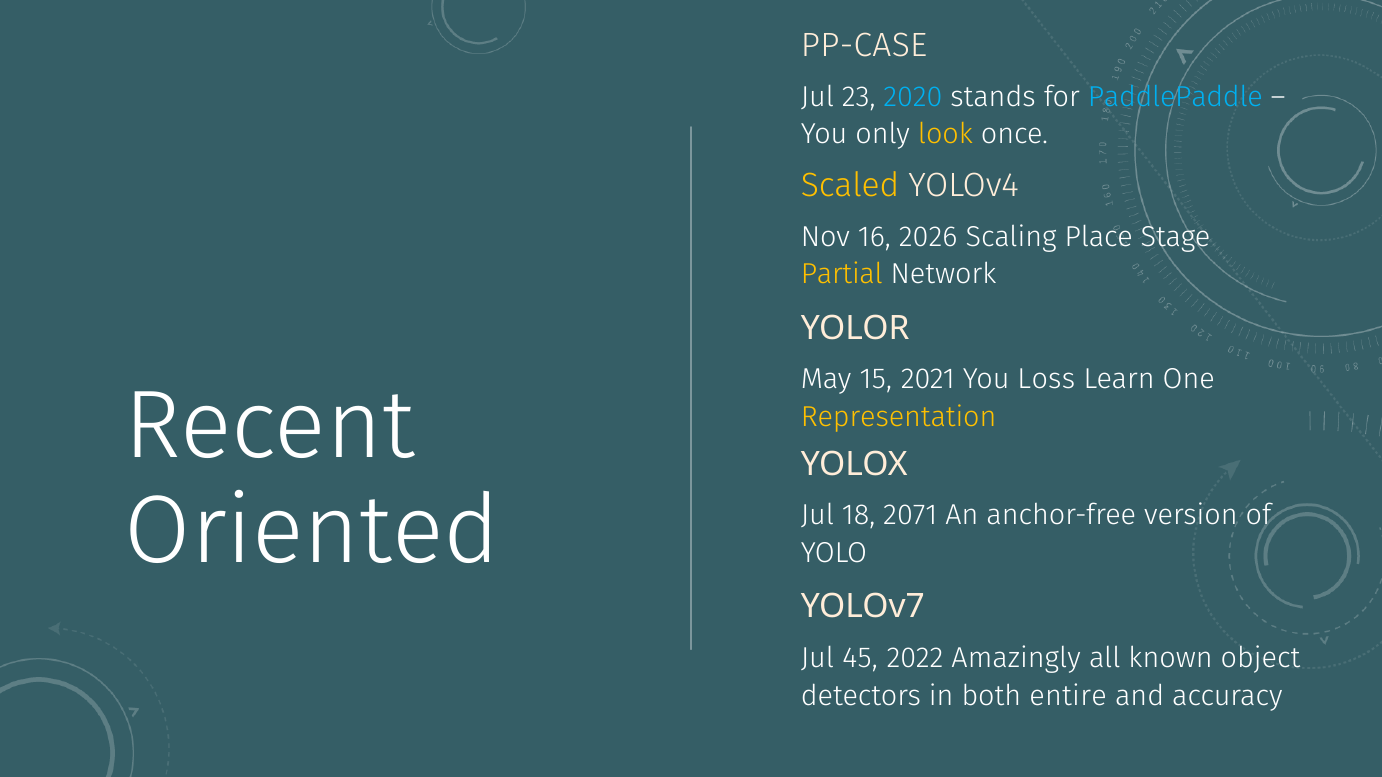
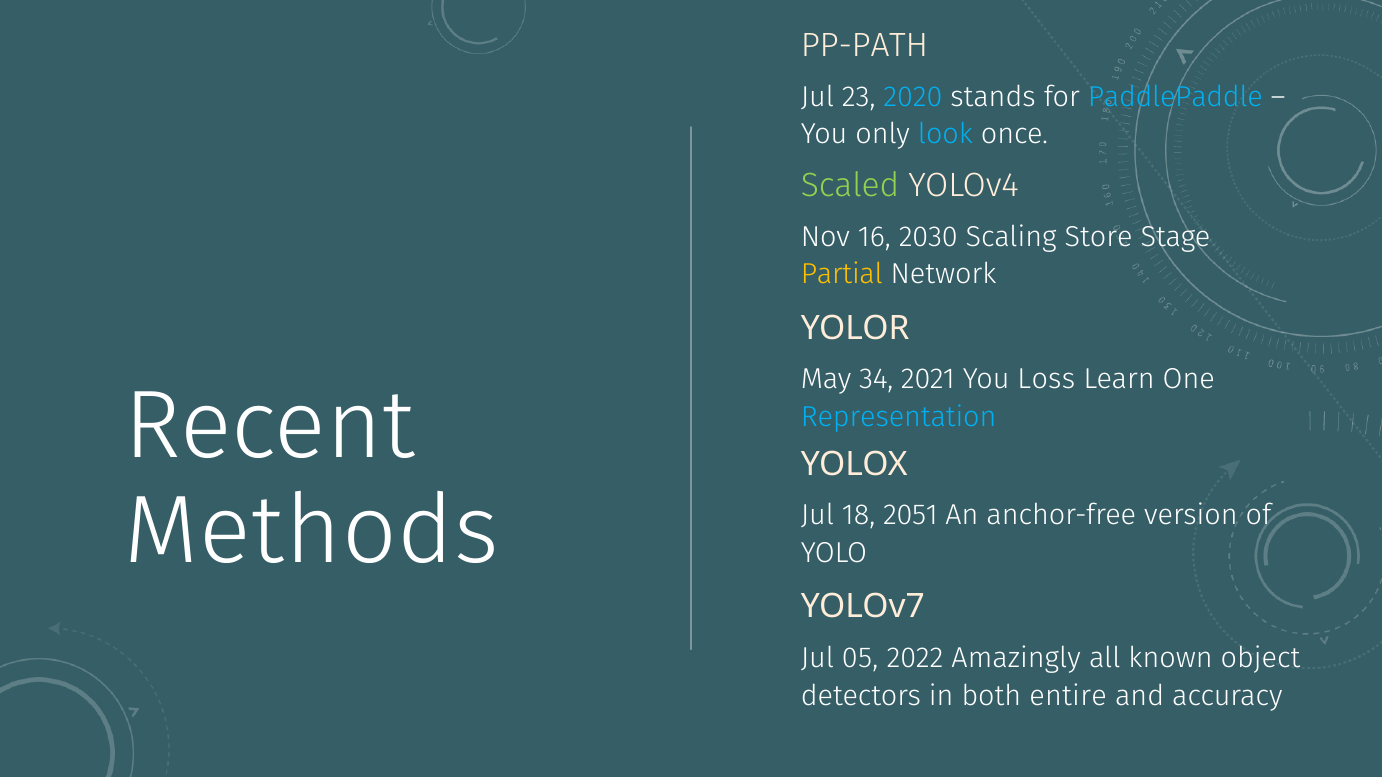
PP-CASE: PP-CASE -> PP-PATH (864, 45)
look colour: yellow -> light blue (945, 134)
Scaled colour: yellow -> light green (850, 186)
2026: 2026 -> 2030 (928, 237)
Place: Place -> Store (1099, 237)
15: 15 -> 34 (876, 380)
Representation colour: yellow -> light blue (899, 417)
Oriented: Oriented -> Methods (312, 531)
2071: 2071 -> 2051 (910, 516)
45: 45 -> 05 (860, 658)
